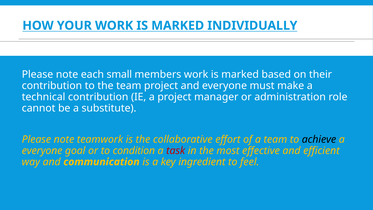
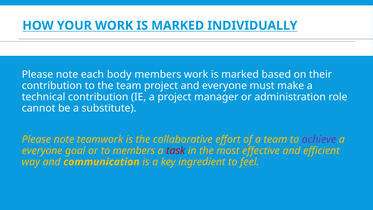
small: small -> body (119, 74)
achieve colour: black -> purple (319, 139)
to condition: condition -> members (134, 151)
